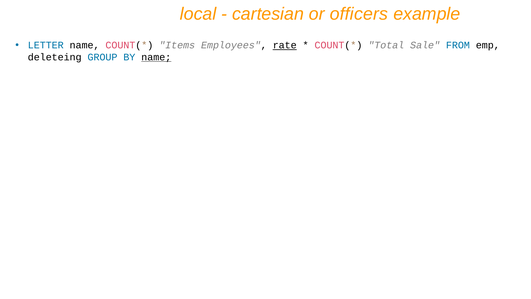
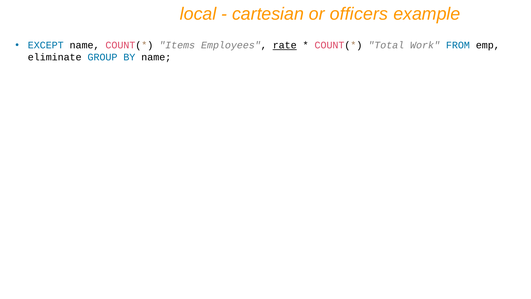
LETTER: LETTER -> EXCEPT (46, 45)
Sale: Sale -> Work (425, 45)
deleteing: deleteing -> eliminate (55, 57)
name underline: present -> none (156, 57)
